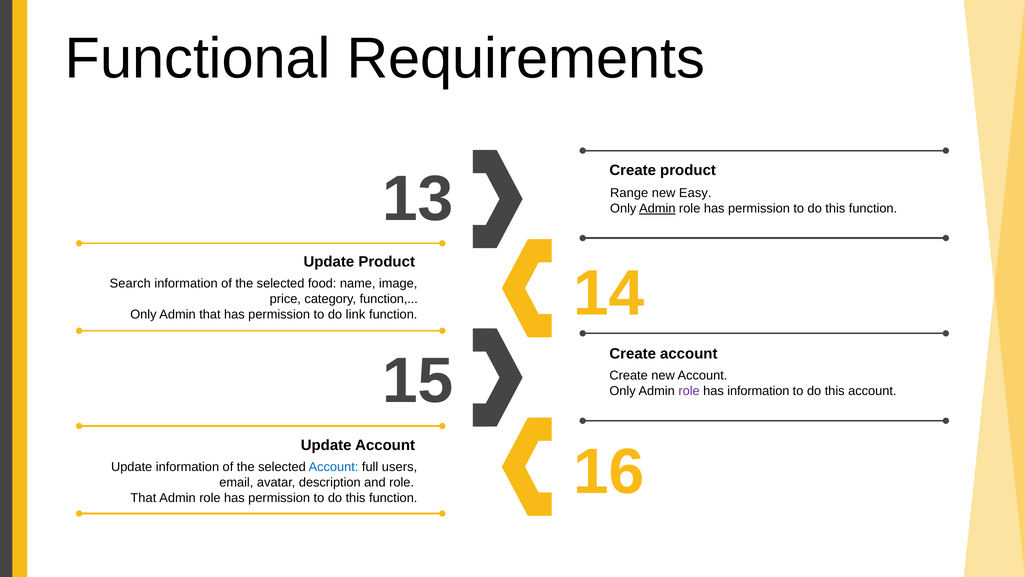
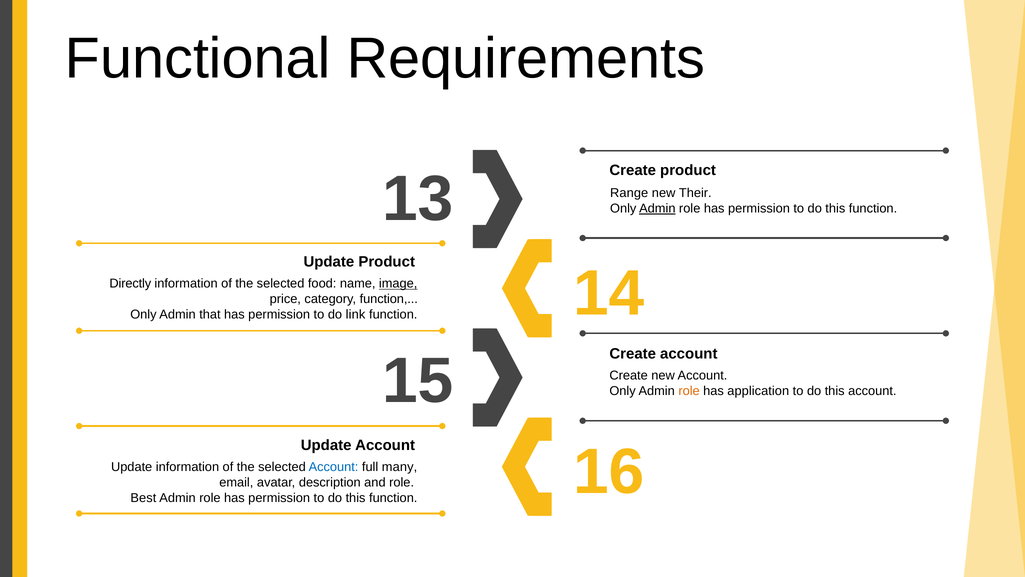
Easy: Easy -> Their (695, 193)
Search: Search -> Directly (130, 284)
image underline: none -> present (398, 284)
role colour: purple -> orange (689, 391)
has information: information -> application (758, 391)
users: users -> many (400, 467)
That: That -> Best (143, 498)
